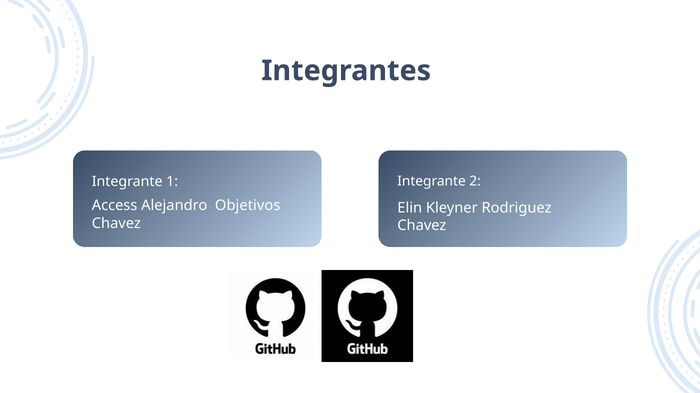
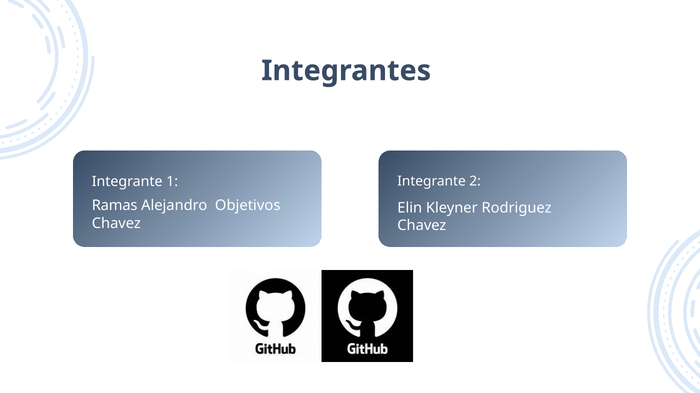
Access: Access -> Ramas (115, 206)
